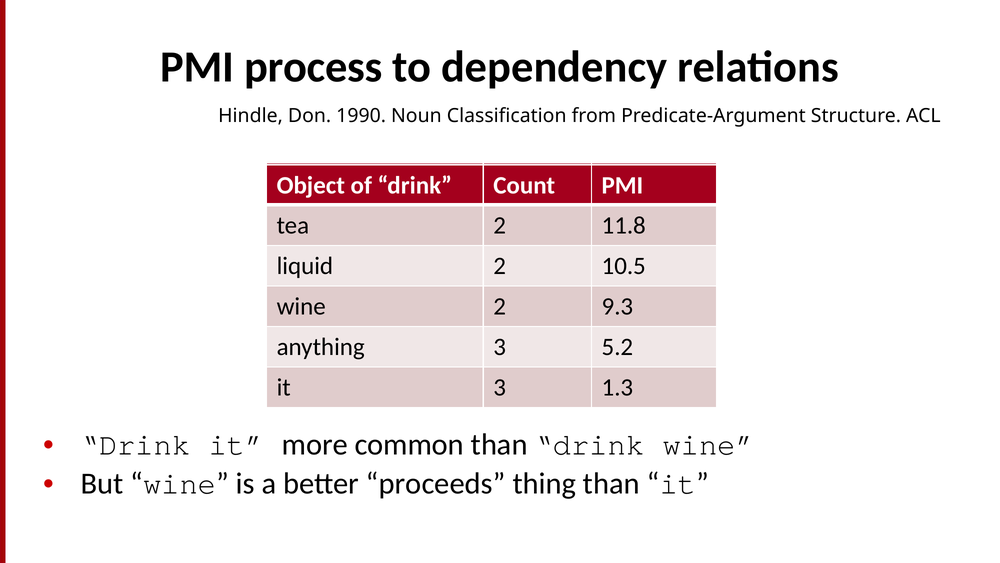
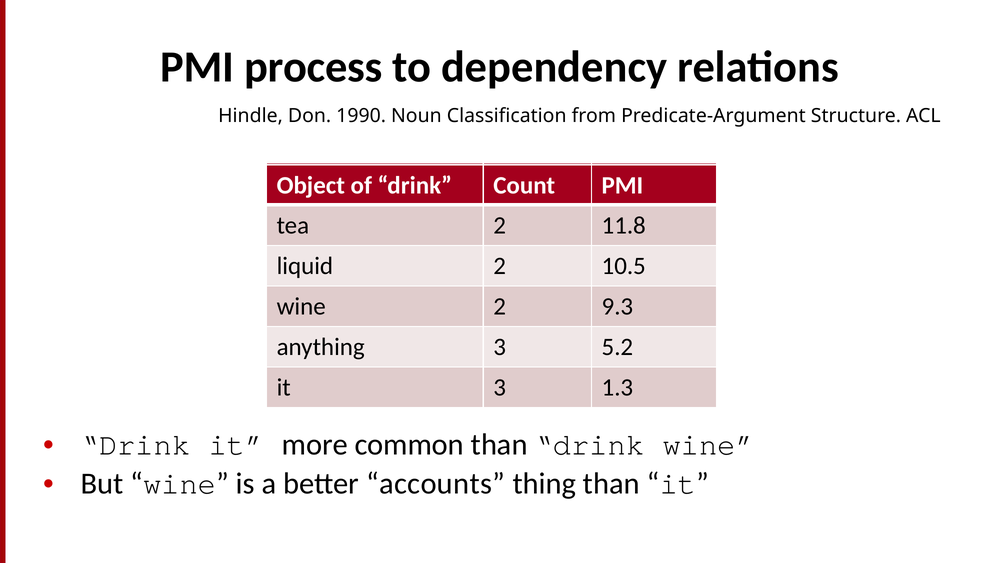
proceeds: proceeds -> accounts (436, 483)
